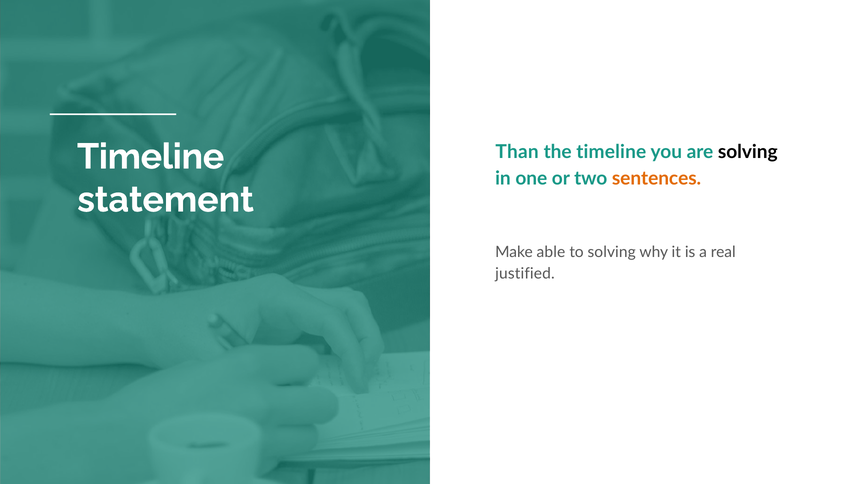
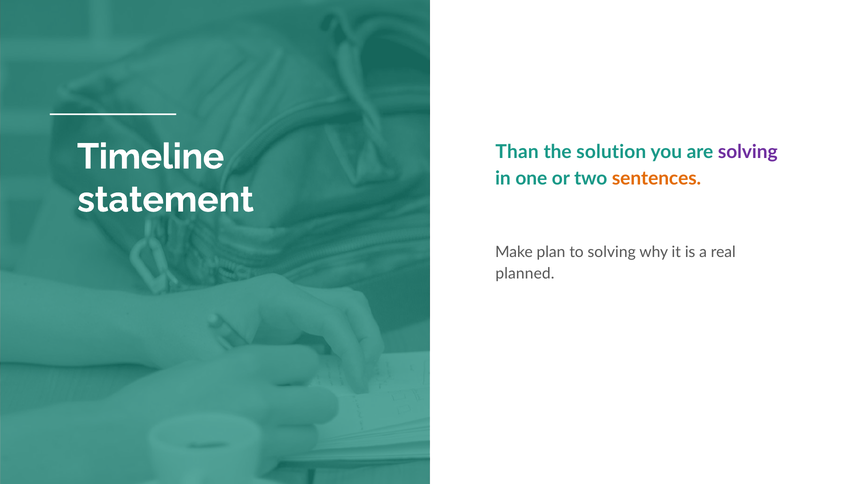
the timeline: timeline -> solution (611, 152)
solving colour: black -> purple (748, 152)
able: able -> plan (551, 252)
justified: justified -> planned (525, 273)
